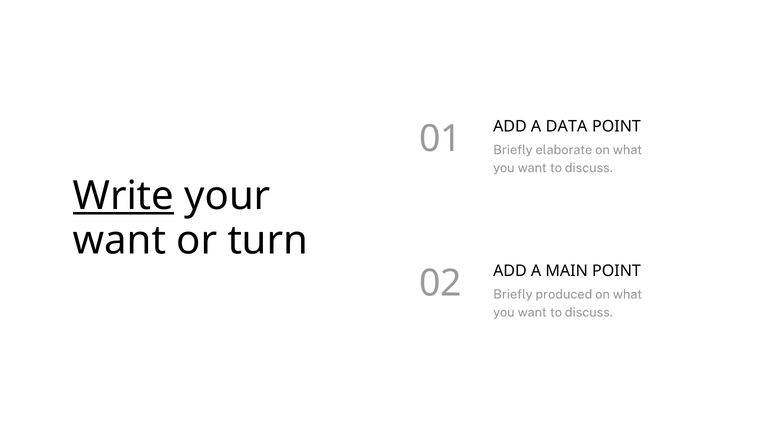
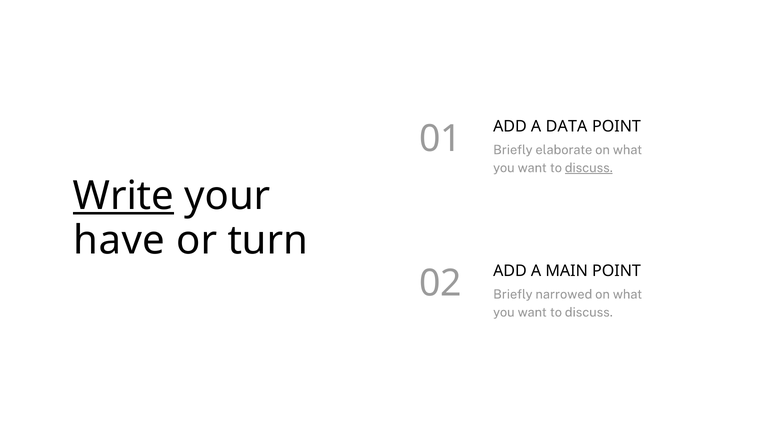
discuss underline: none -> present (589, 168)
want: want -> have (119, 240)
produced: produced -> narrowed (564, 294)
